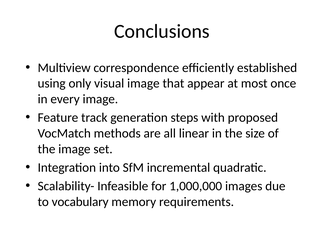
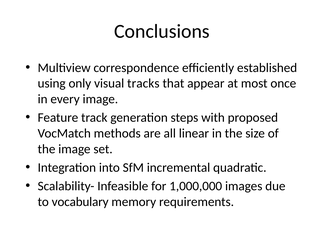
visual image: image -> tracks (143, 83)
